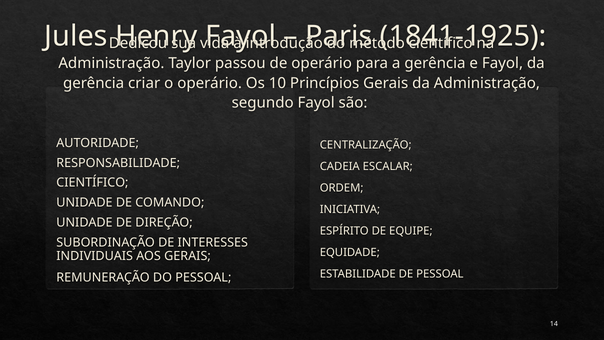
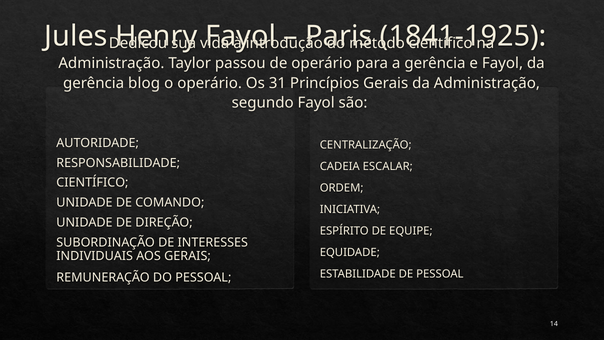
criar: criar -> blog (144, 83)
10: 10 -> 31 (277, 83)
